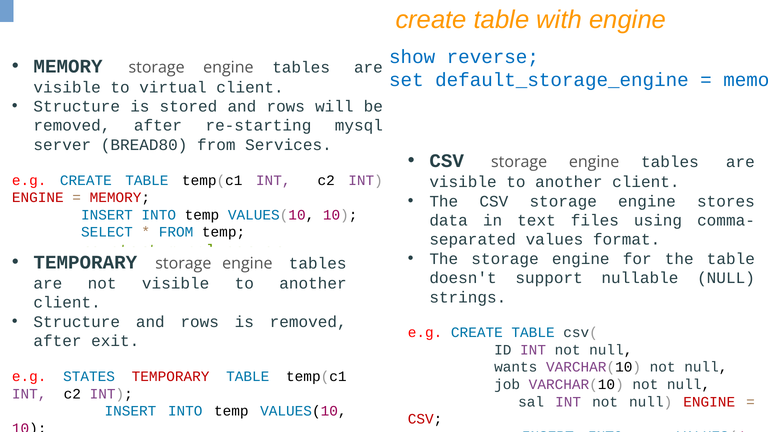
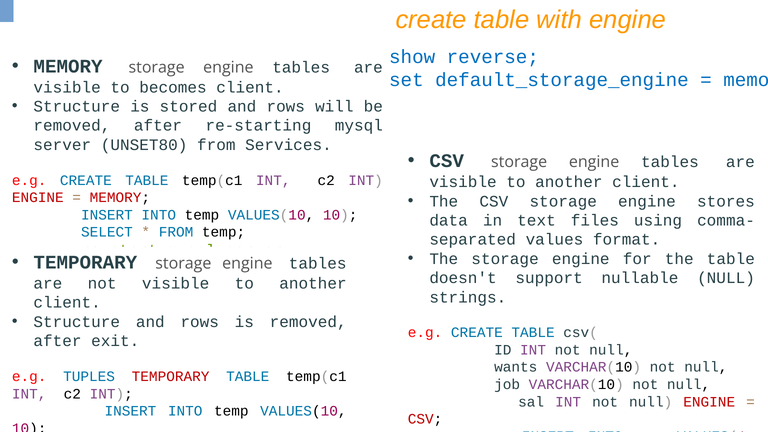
virtual: virtual -> becomes (173, 87)
BREAD80: BREAD80 -> UNSET80 (144, 145)
STATES: STATES -> TUPLES (89, 376)
